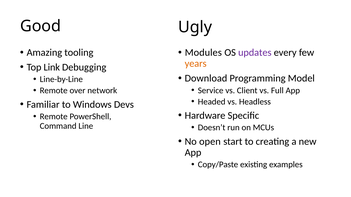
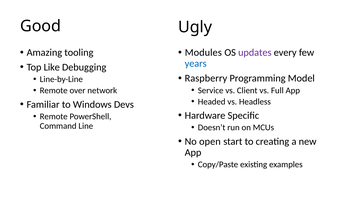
years colour: orange -> blue (196, 64)
Link: Link -> Like (52, 67)
Download: Download -> Raspberry (206, 78)
